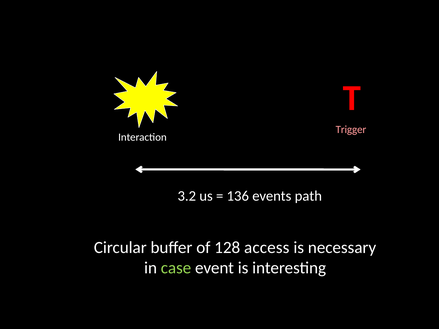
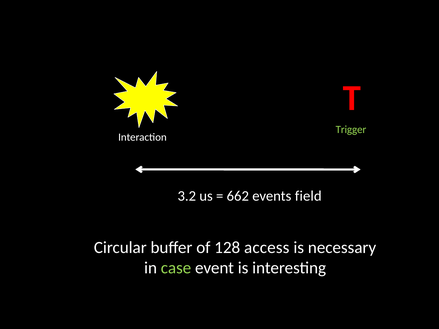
Trigger colour: pink -> light green (351, 130)
136: 136 -> 662 (238, 196)
path: path -> field (308, 196)
